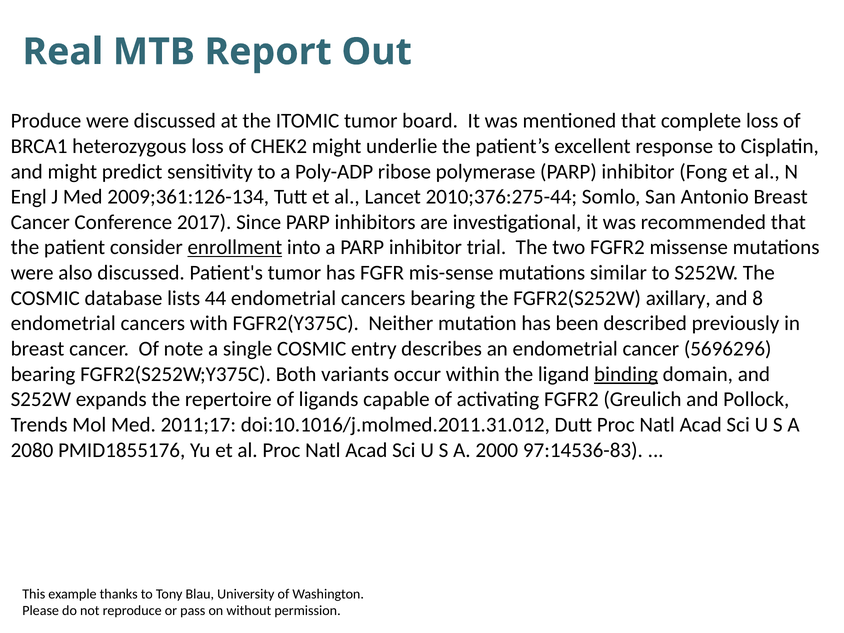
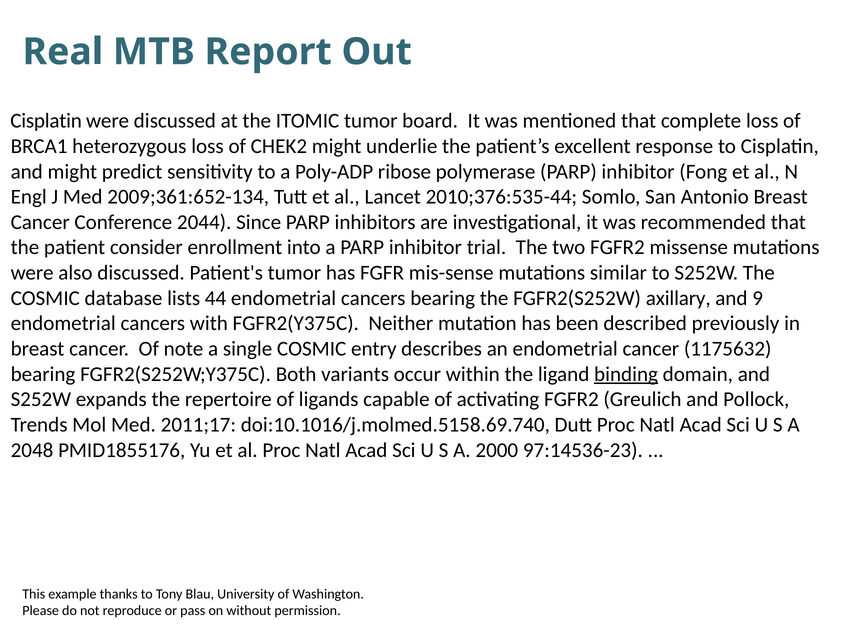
Produce: Produce -> Cisplatin (46, 121)
2009;361:126-134: 2009;361:126-134 -> 2009;361:652-134 (188, 197)
2010;376:275-44: 2010;376:275-44 -> 2010;376:535-44 (501, 197)
2017: 2017 -> 2044 (204, 222)
enrollment underline: present -> none (235, 248)
8: 8 -> 9 (758, 298)
5696296: 5696296 -> 1175632 (728, 349)
doi:10.1016/j.molmed.2011.31.012: doi:10.1016/j.molmed.2011.31.012 -> doi:10.1016/j.molmed.5158.69.740 (395, 425)
2080: 2080 -> 2048 (32, 450)
97:14536-83: 97:14536-83 -> 97:14536-23 (583, 450)
